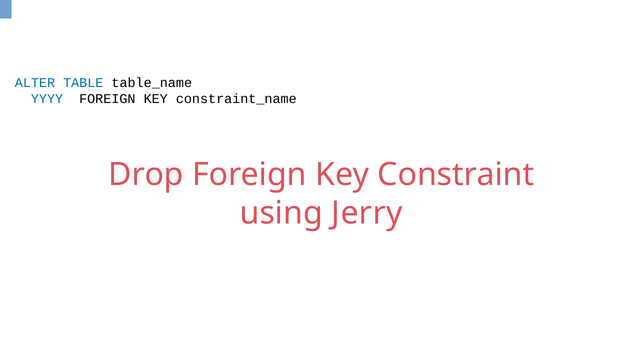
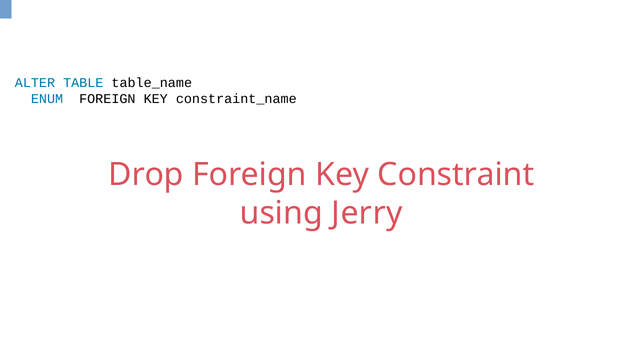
YYYY: YYYY -> ENUM (47, 99)
